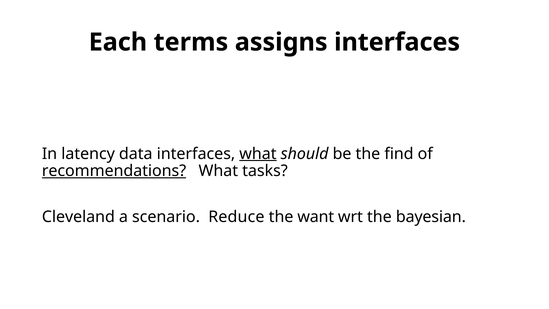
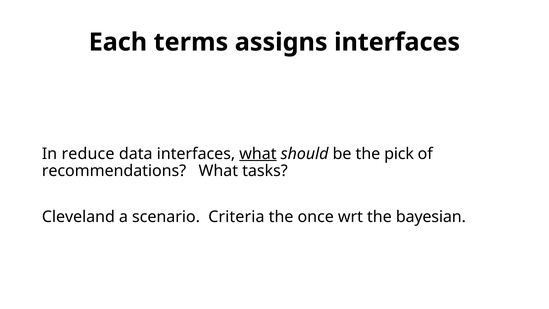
latency: latency -> reduce (88, 154)
find: find -> pick (399, 154)
recommendations underline: present -> none (114, 171)
Reduce: Reduce -> Criteria (236, 217)
want: want -> once (316, 217)
